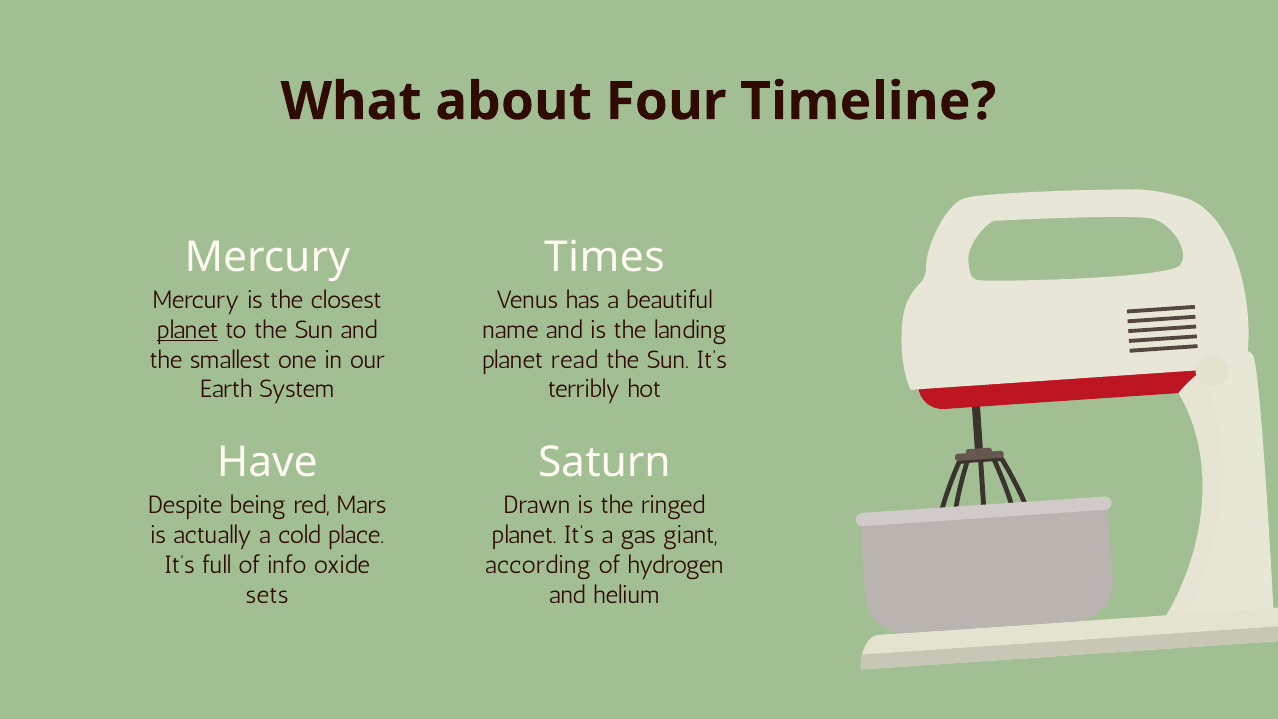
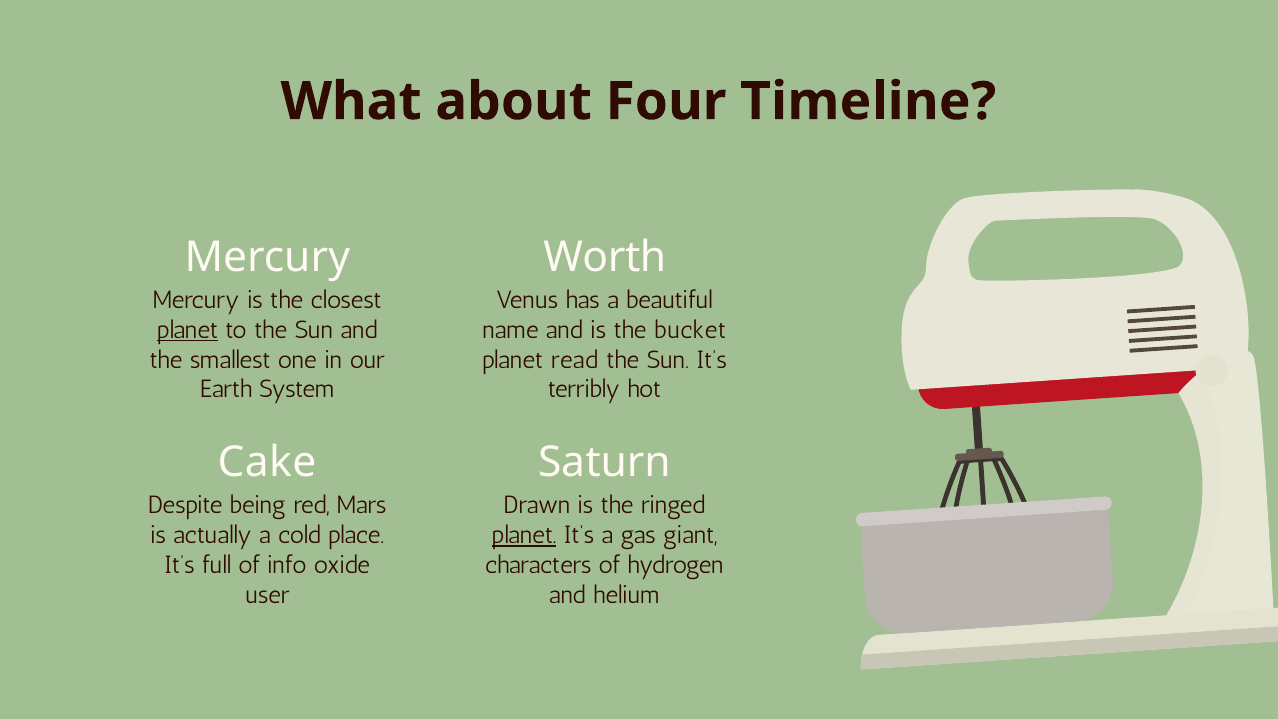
Times: Times -> Worth (605, 258)
landing: landing -> bucket (690, 330)
Have: Have -> Cake (267, 462)
planet underline: none -> present (524, 535)
according: according -> characters (538, 565)
sets: sets -> user (267, 595)
